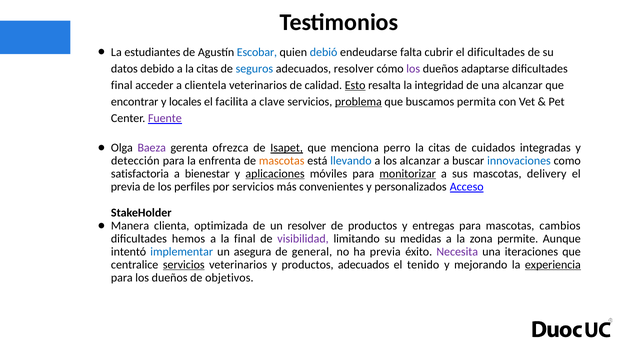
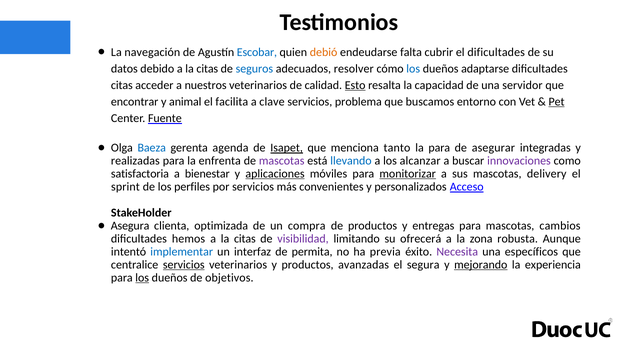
estudiantes: estudiantes -> navegación (152, 52)
debió colour: blue -> orange (324, 52)
los colour: purple -> blue (413, 69)
final: final -> citas (122, 85)
clientela: clientela -> nuestros (206, 85)
integridad: integridad -> capacidad (439, 85)
una alcanzar: alcanzar -> servidor (522, 85)
locales: locales -> animal (185, 102)
problema underline: present -> none (358, 102)
permita: permita -> entorno (476, 102)
Pet underline: none -> present (557, 102)
Fuente colour: purple -> black (165, 118)
Baeza colour: purple -> blue (152, 148)
ofrezca: ofrezca -> agenda (230, 148)
perro: perro -> tanto (397, 148)
citas: citas -> para (439, 148)
cuidados: cuidados -> asegurar (493, 148)
detección: detección -> realizadas (135, 161)
mascotas colour: orange -> purple (282, 161)
innovaciones colour: blue -> purple (519, 161)
previa: previa -> sprint (125, 187)
Manera: Manera -> Asegura (130, 225)
un resolver: resolver -> compra (307, 225)
final: final -> citas (245, 238)
medidas: medidas -> ofrecerá (421, 238)
permite: permite -> robusta (518, 238)
asegura: asegura -> interfaz (253, 251)
general: general -> permita (312, 251)
iteraciones: iteraciones -> específicos (531, 251)
productos adecuados: adecuados -> avanzadas (364, 264)
tenido: tenido -> segura (423, 264)
mejorando underline: none -> present (481, 264)
experiencia underline: present -> none (553, 264)
los underline: none -> present (142, 277)
